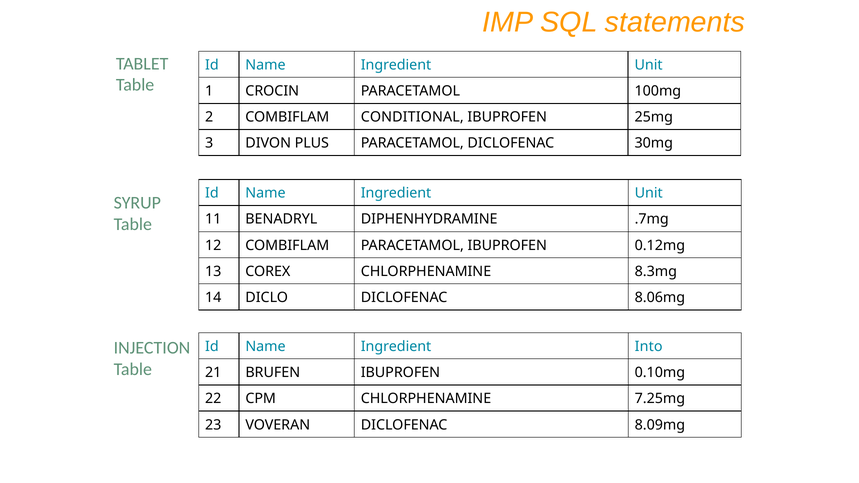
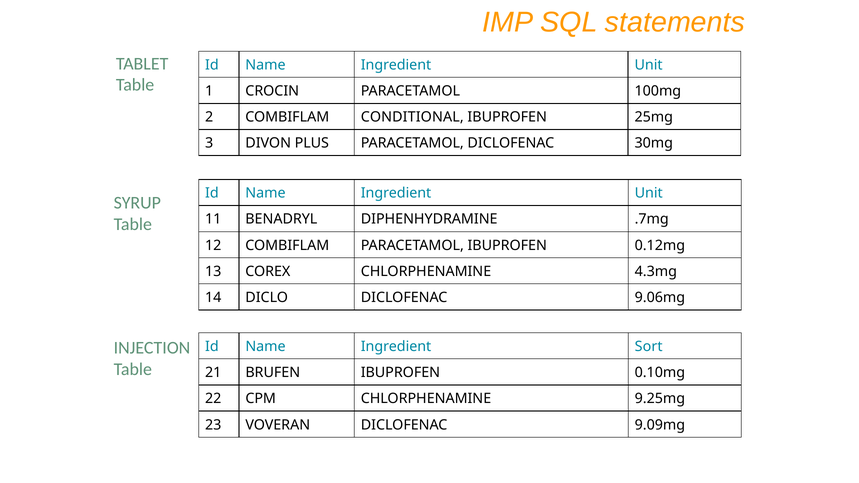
8.3mg: 8.3mg -> 4.3mg (656, 272)
8.06mg: 8.06mg -> 9.06mg (660, 298)
Into: Into -> Sort (649, 347)
7.25mg: 7.25mg -> 9.25mg (660, 399)
8.09mg: 8.09mg -> 9.09mg (660, 425)
